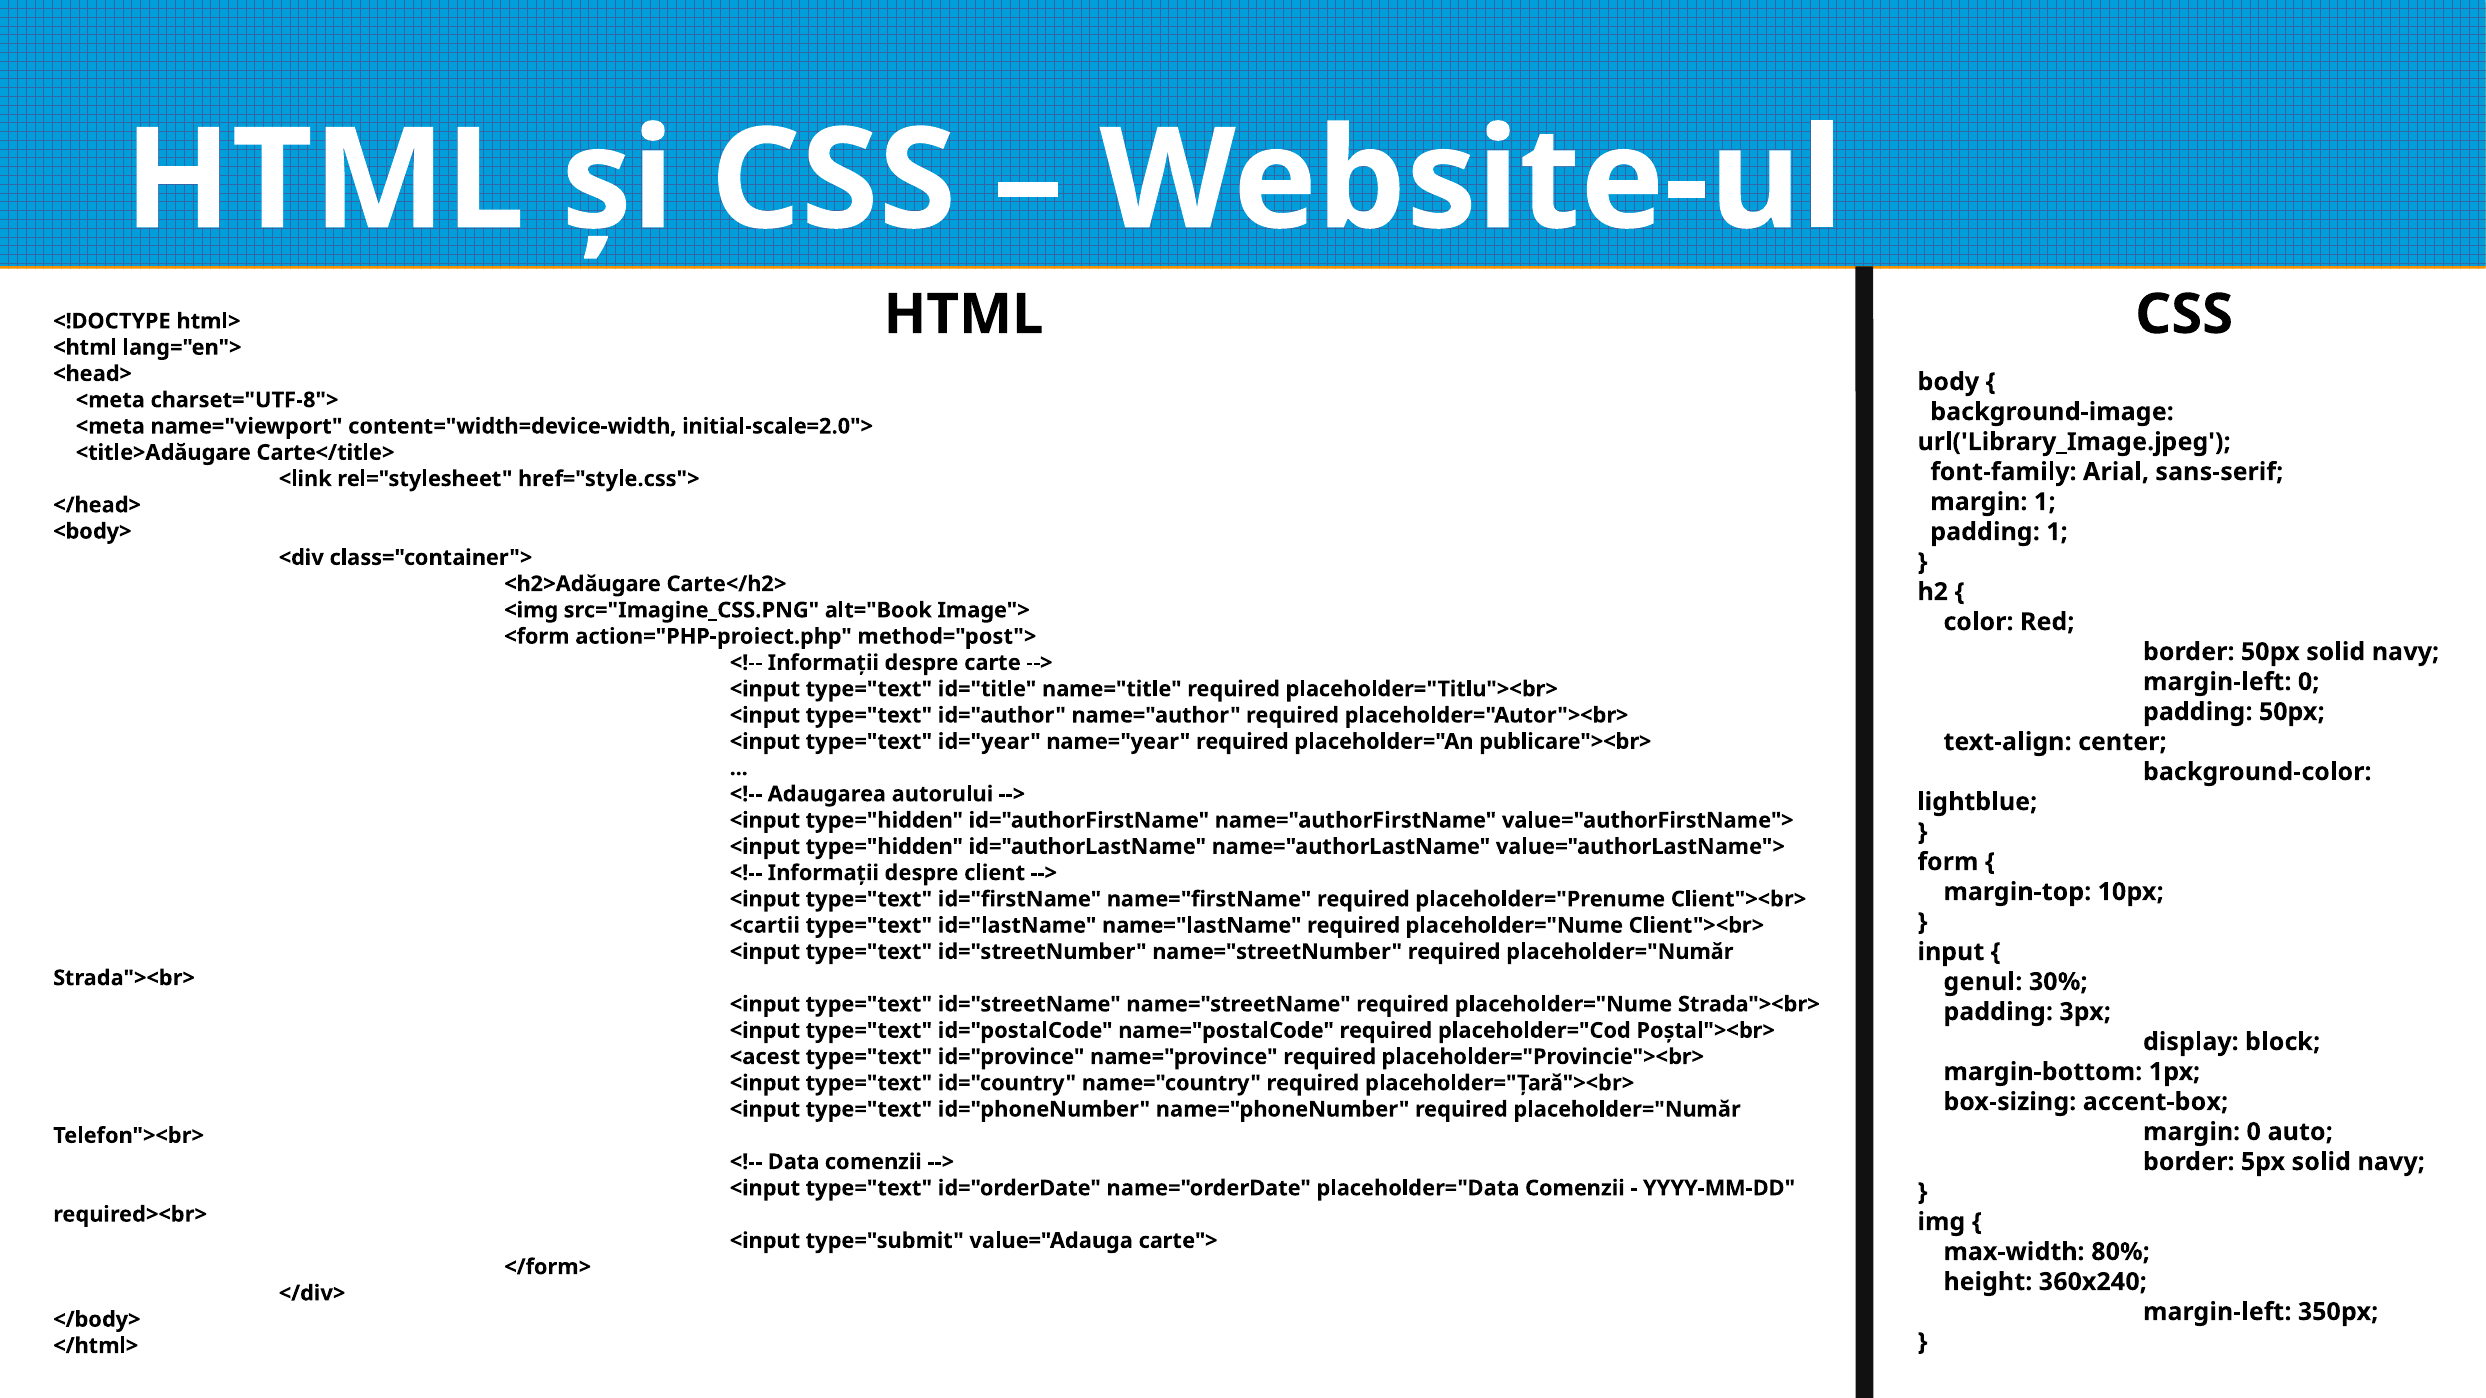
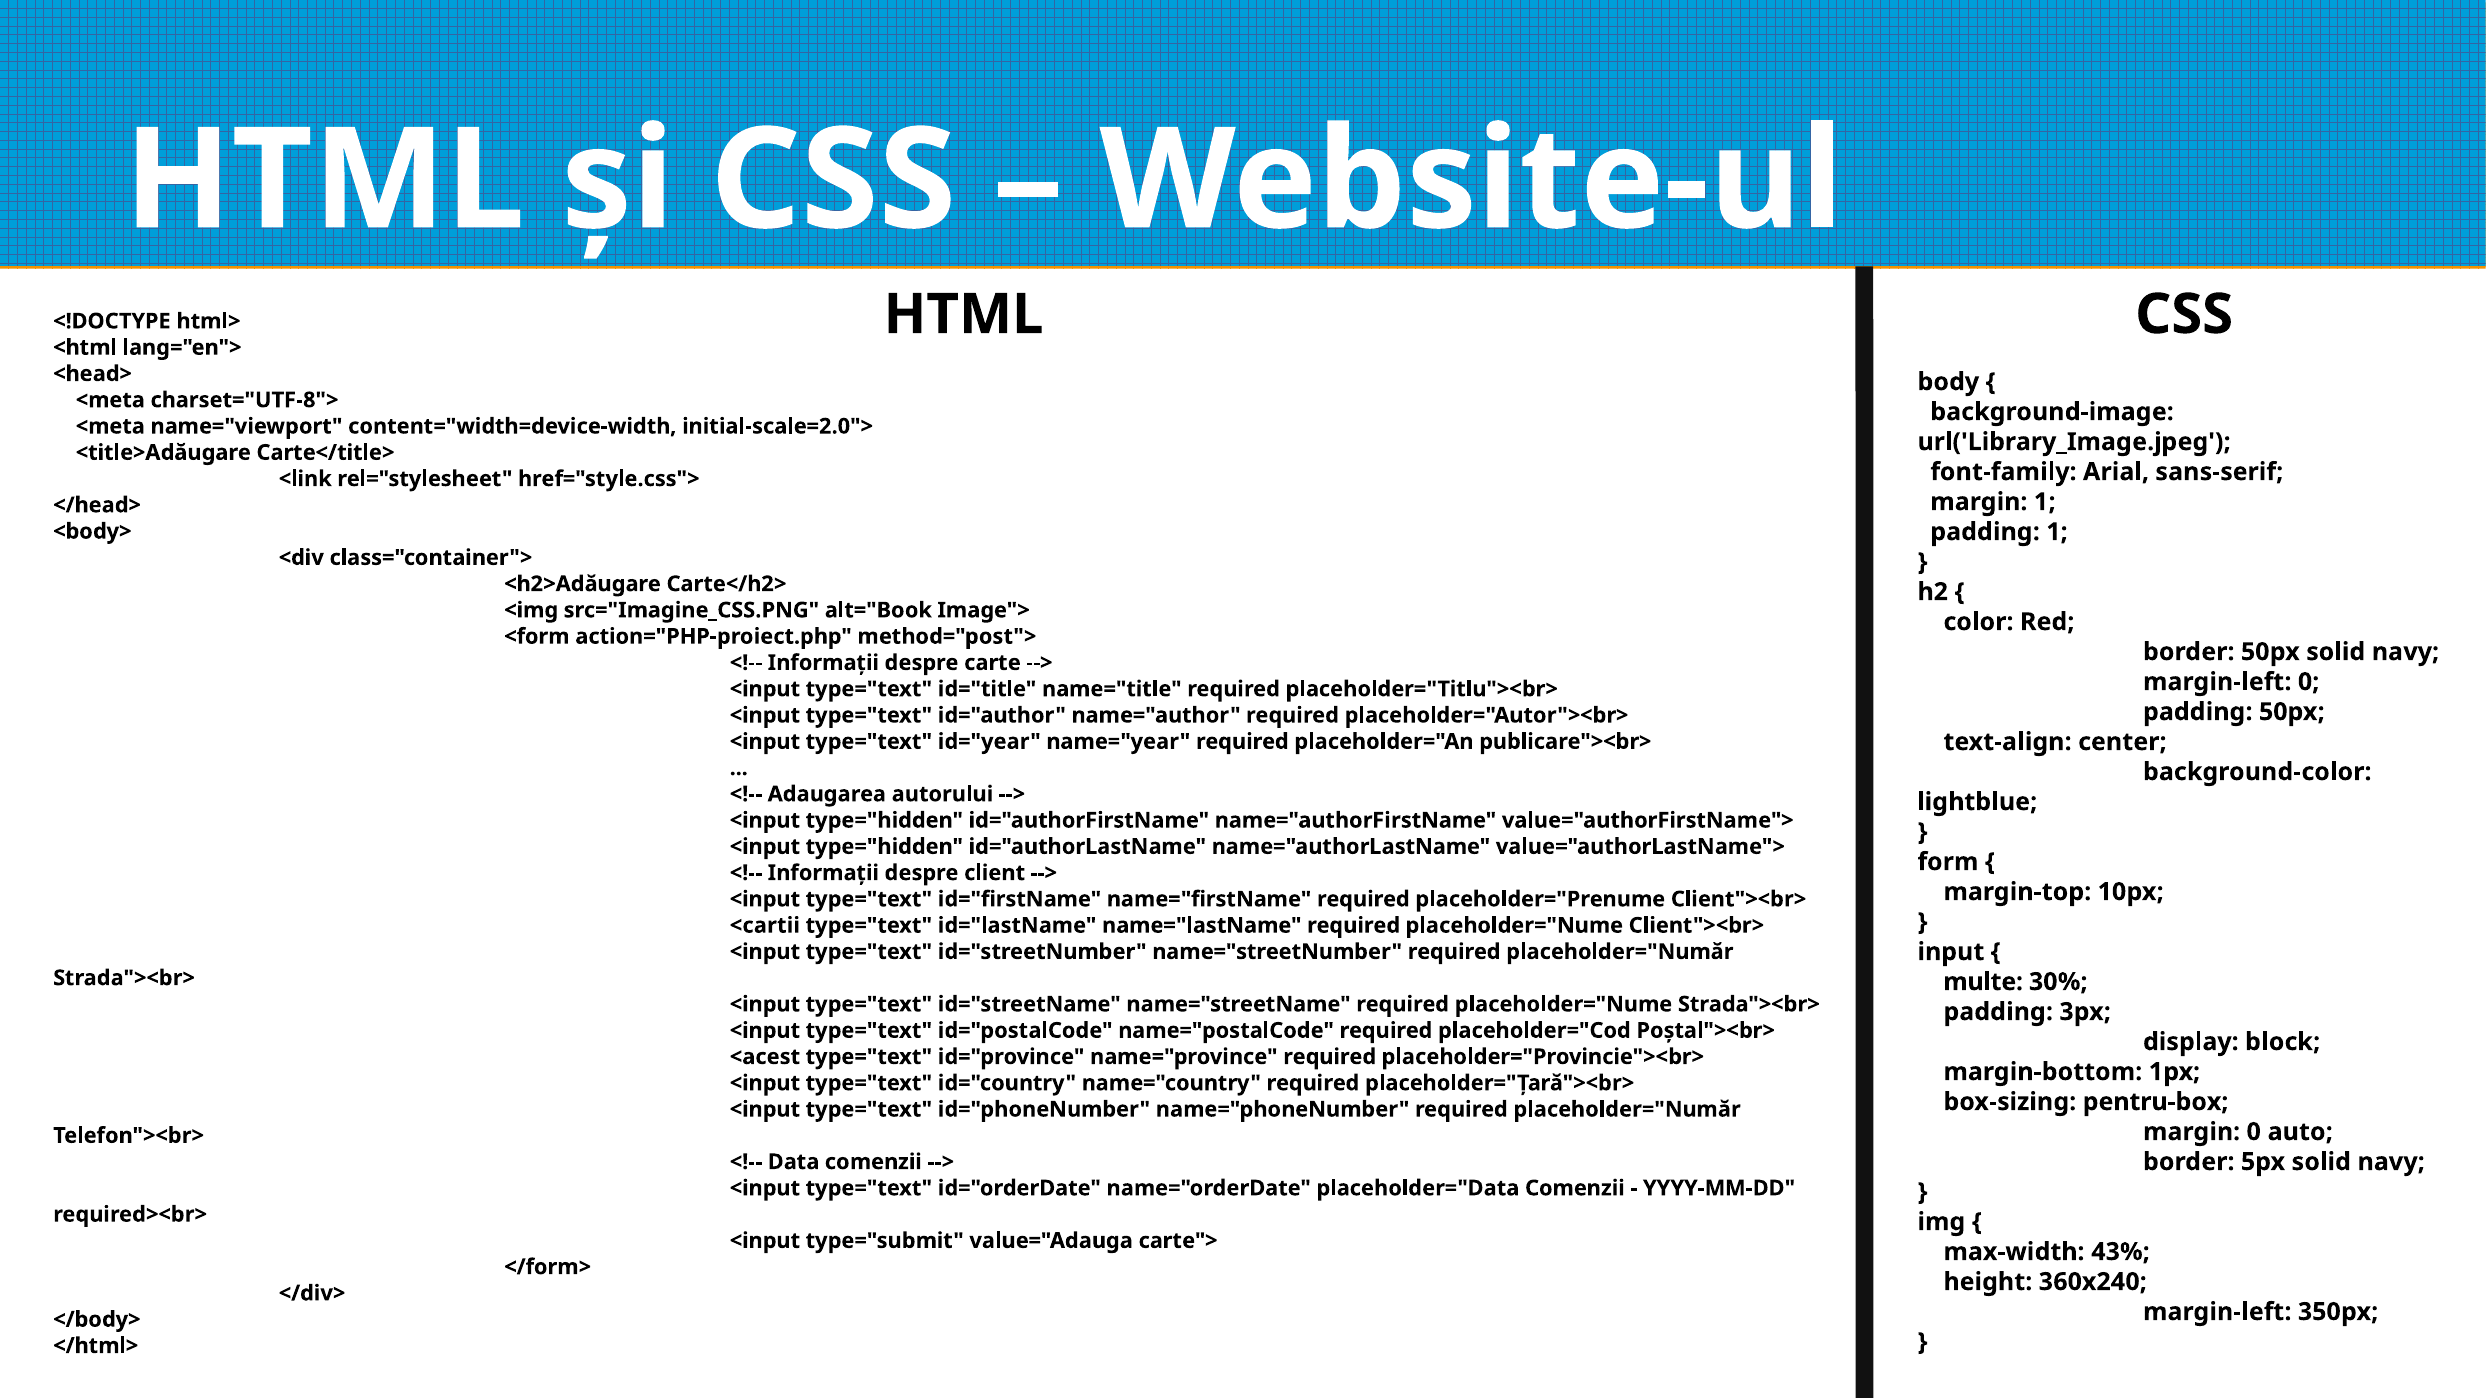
genul: genul -> multe (1983, 982)
accent-box: accent-box -> pentru-box (2156, 1102)
80%: 80% -> 43% (2121, 1252)
